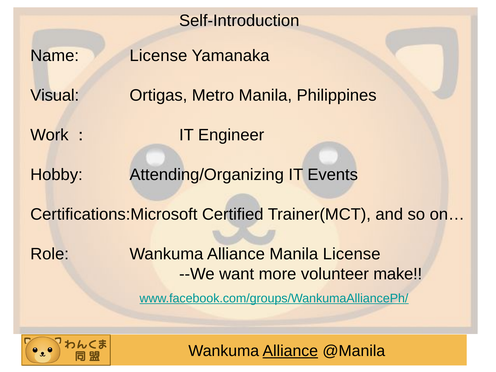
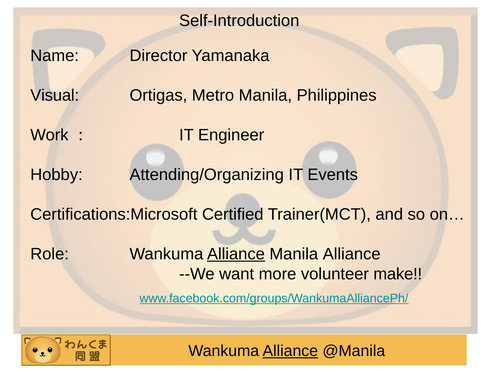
Name License: License -> Director (158, 56)
Alliance underline: none -> present (236, 254)
Manila License: License -> Alliance (352, 254)
